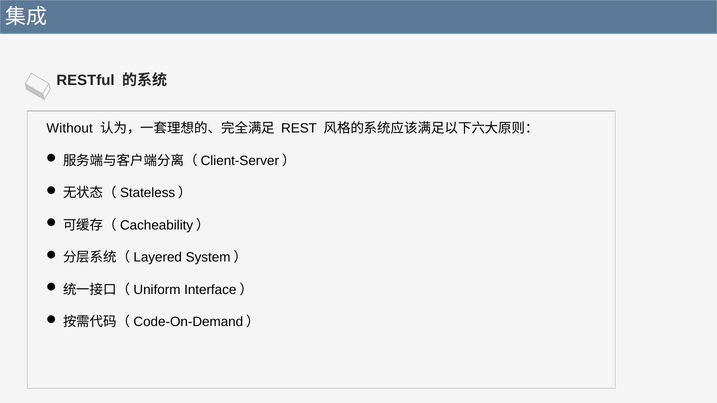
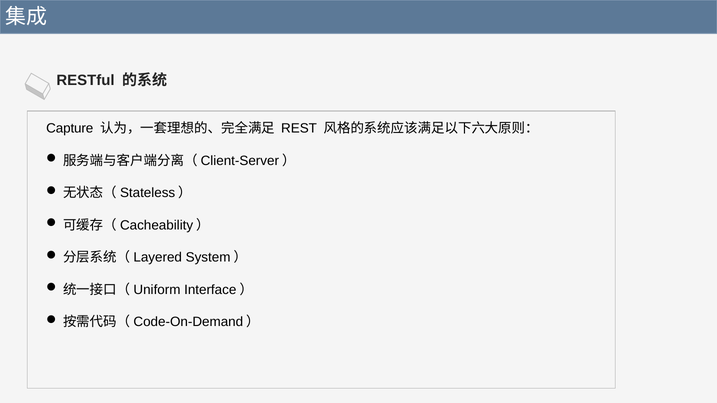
Without: Without -> Capture (70, 129)
